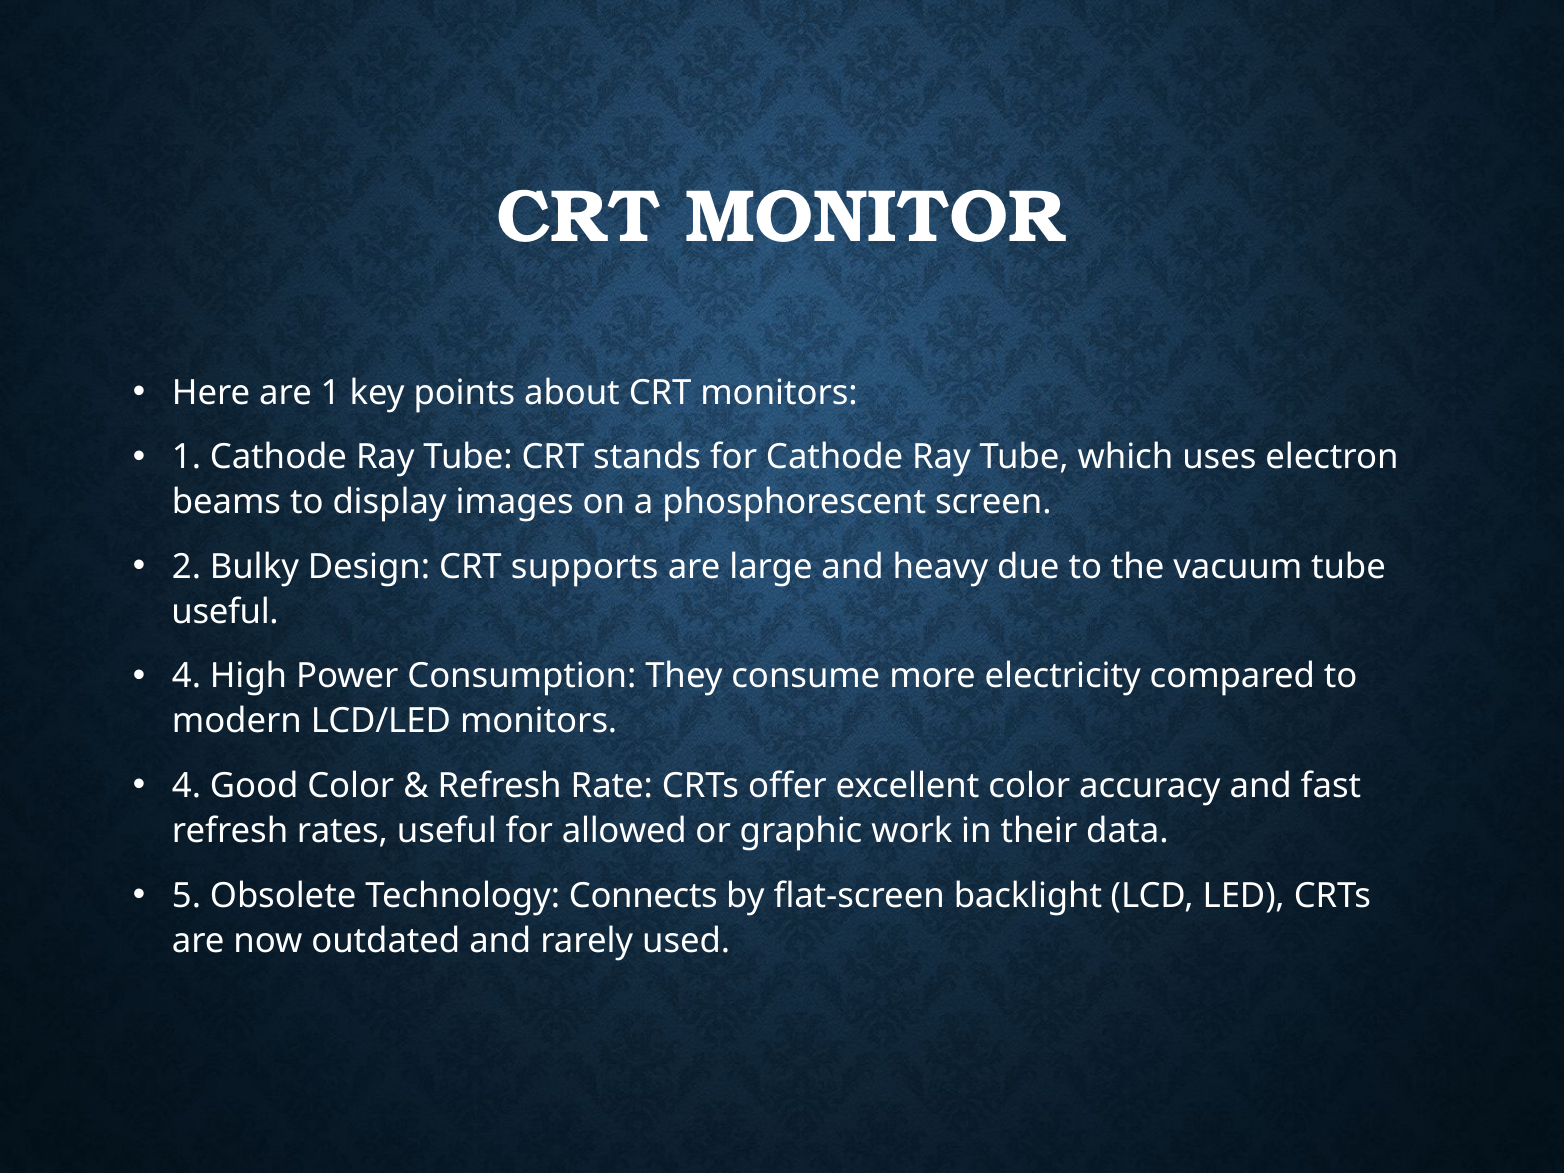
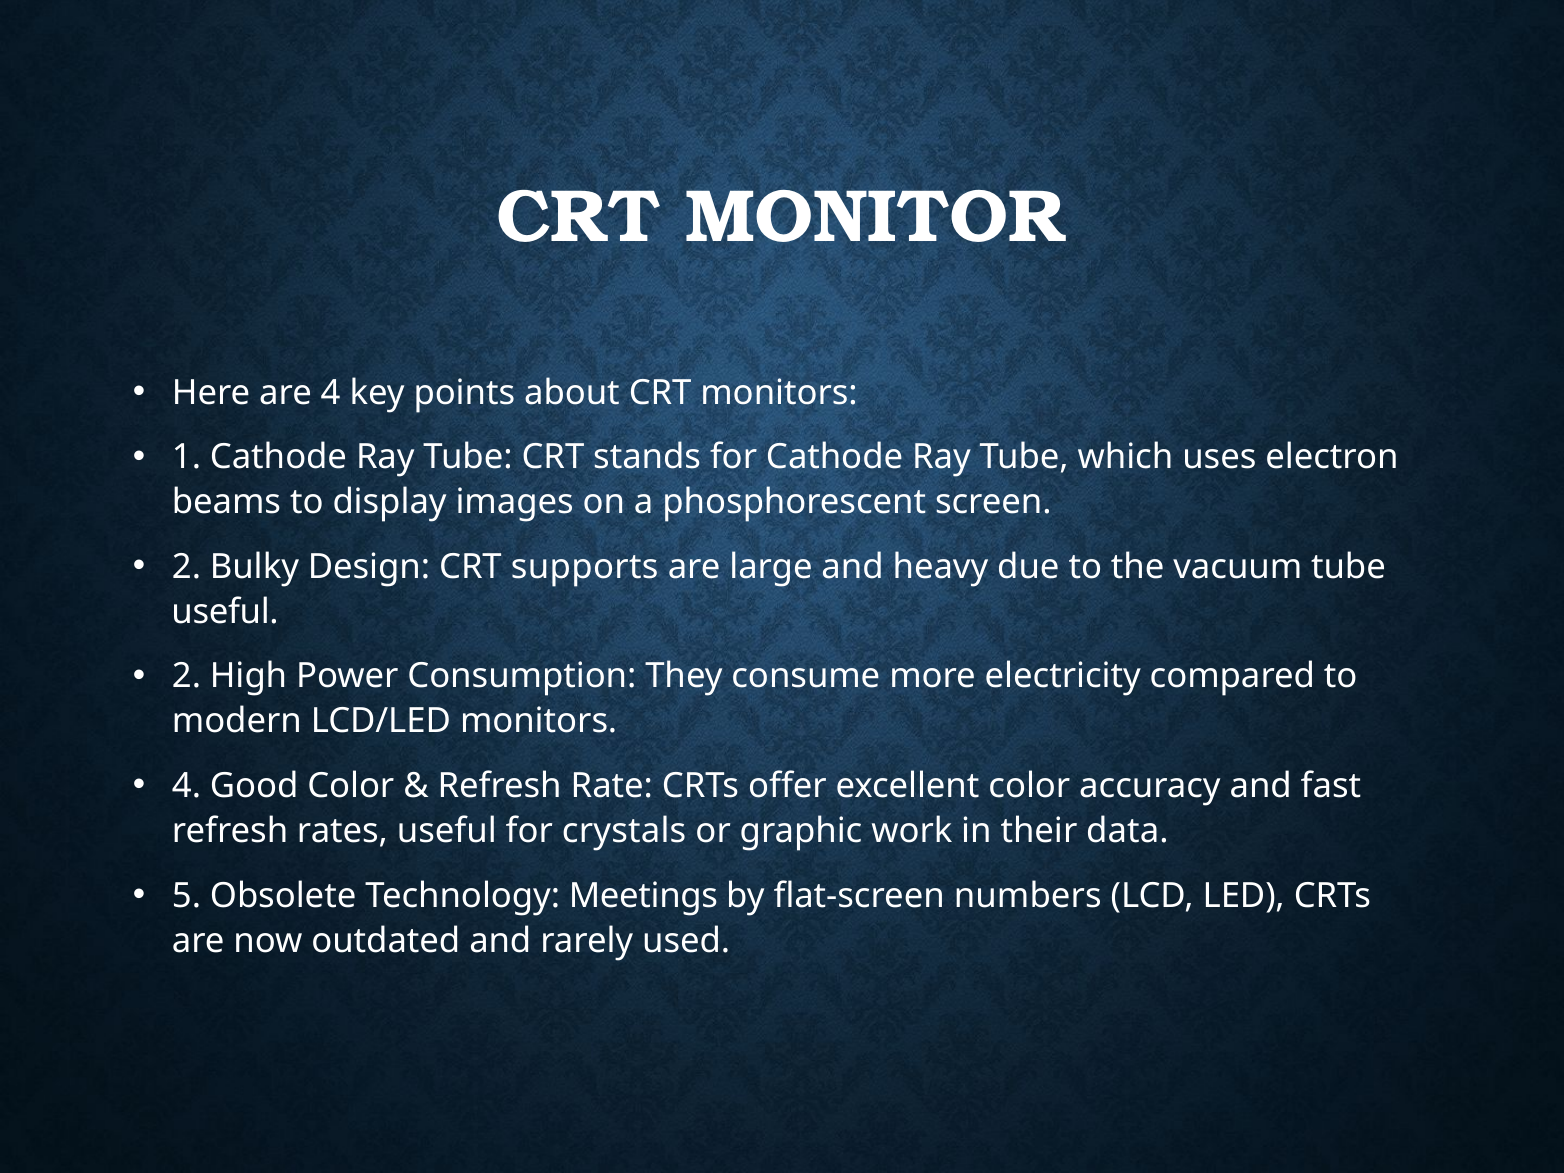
are 1: 1 -> 4 (331, 393)
4: 4 -> 2 (187, 677)
allowed: allowed -> crystals (624, 831)
Connects: Connects -> Meetings (643, 896)
backlight: backlight -> numbers (1028, 896)
